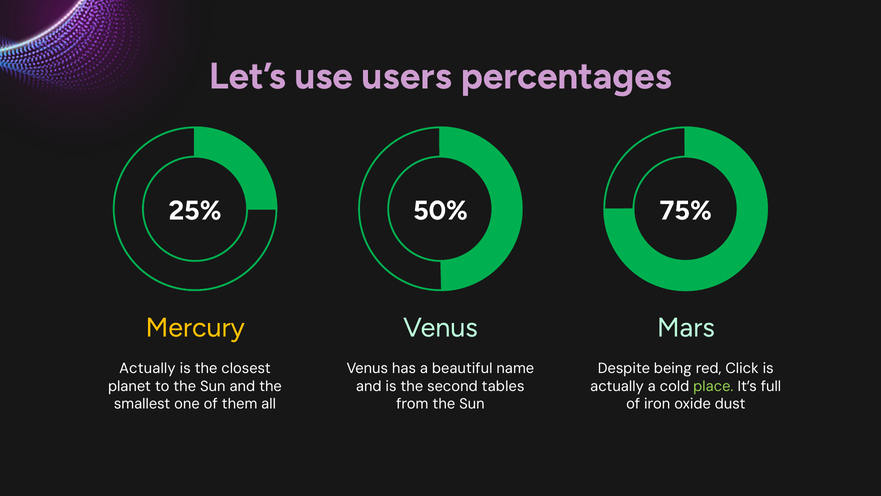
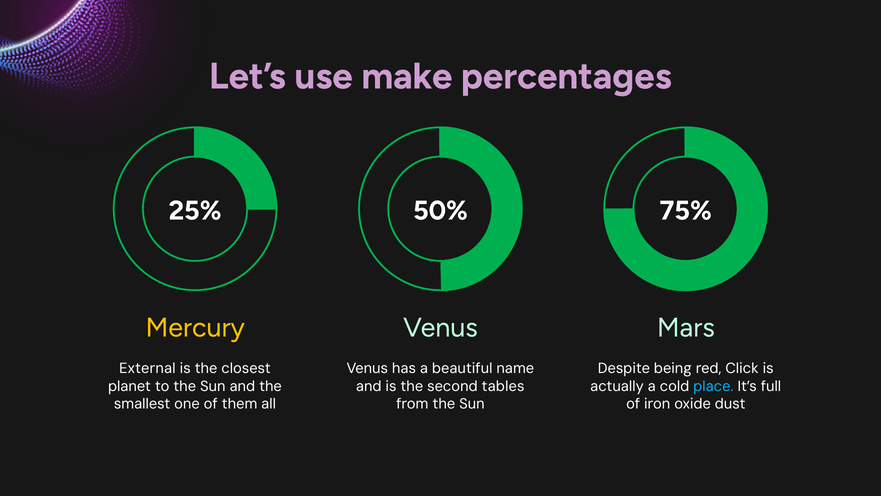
users: users -> make (407, 76)
Actually: Actually -> External (147, 368)
place colour: light green -> light blue (713, 386)
